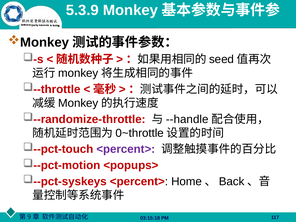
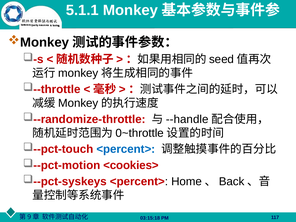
5.3.9: 5.3.9 -> 5.1.1 (82, 10)
<percent> colour: purple -> blue (126, 149)
<popups>: <popups> -> <cookies> (131, 165)
